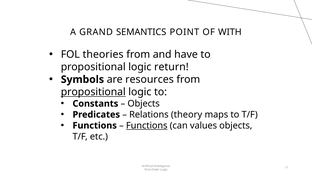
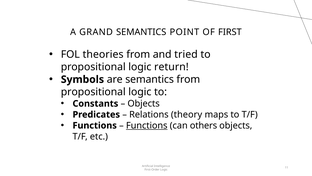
WITH: WITH -> FIRST (230, 32)
have: have -> tried (186, 54)
are resources: resources -> semantics (150, 79)
propositional underline: present -> none (93, 92)
values: values -> others (204, 125)
